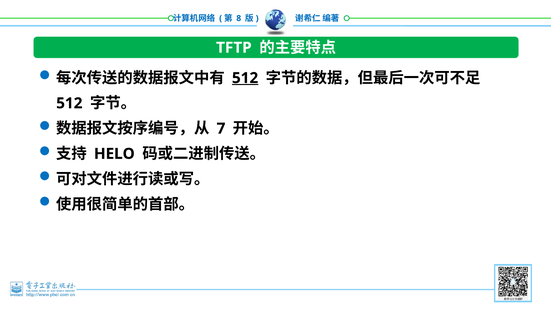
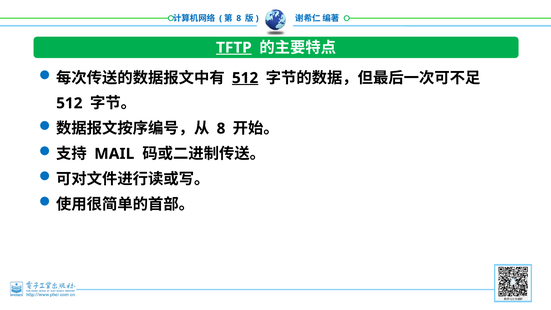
TFTP underline: none -> present (234, 48)
7: 7 -> 8 (221, 129)
HELO: HELO -> MAIL (114, 154)
